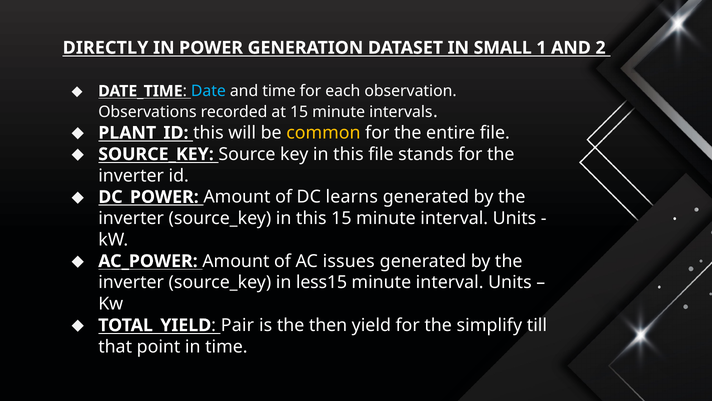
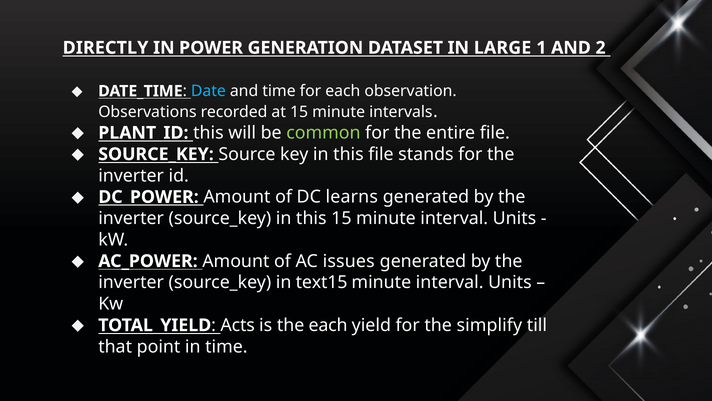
SMALL: SMALL -> LARGE (503, 48)
common colour: yellow -> light green (323, 133)
less15: less15 -> text15 (322, 282)
Pair: Pair -> Acts (238, 325)
the then: then -> each (328, 325)
